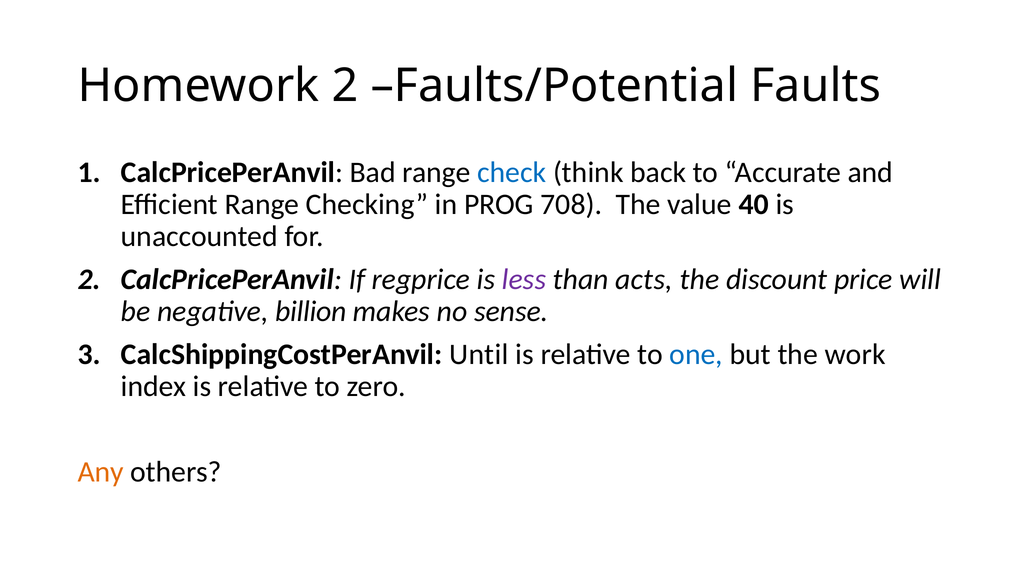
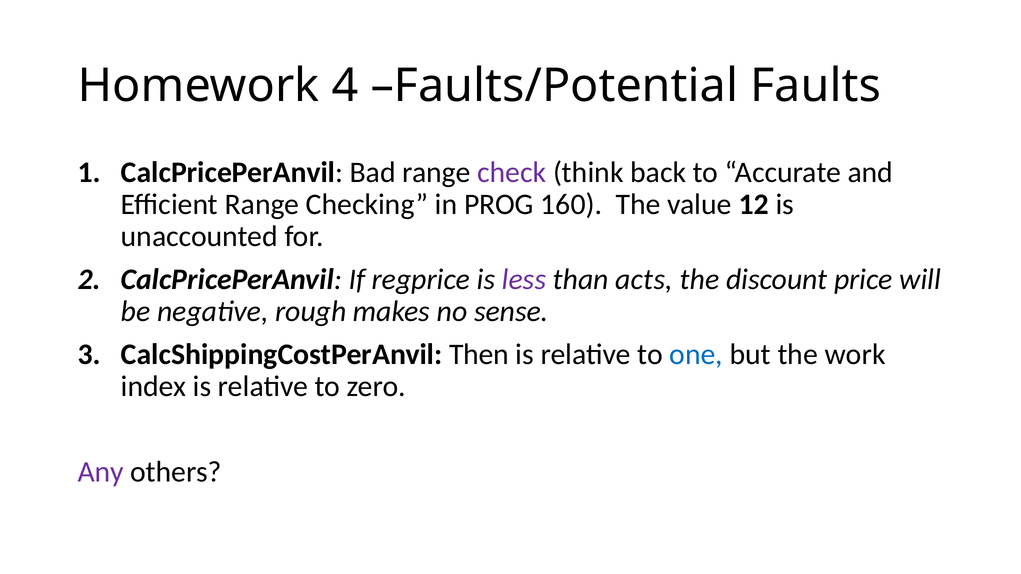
Homework 2: 2 -> 4 (345, 86)
check colour: blue -> purple (512, 173)
708: 708 -> 160 (571, 205)
40: 40 -> 12 (754, 205)
billion: billion -> rough (311, 312)
Until: Until -> Then (479, 354)
Any colour: orange -> purple (101, 472)
